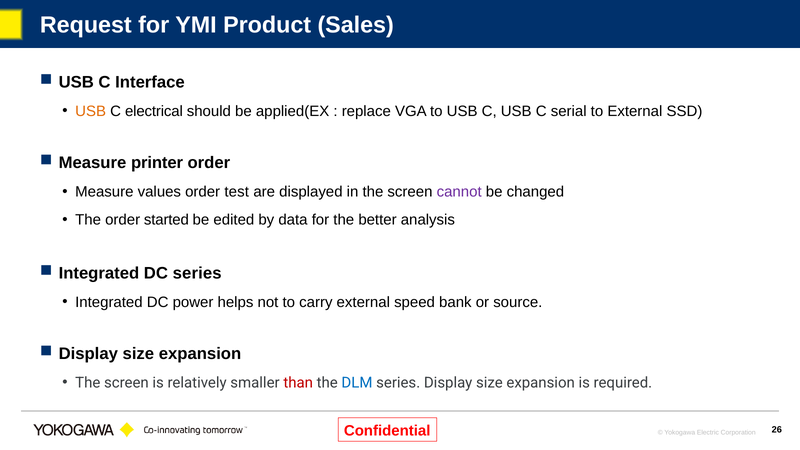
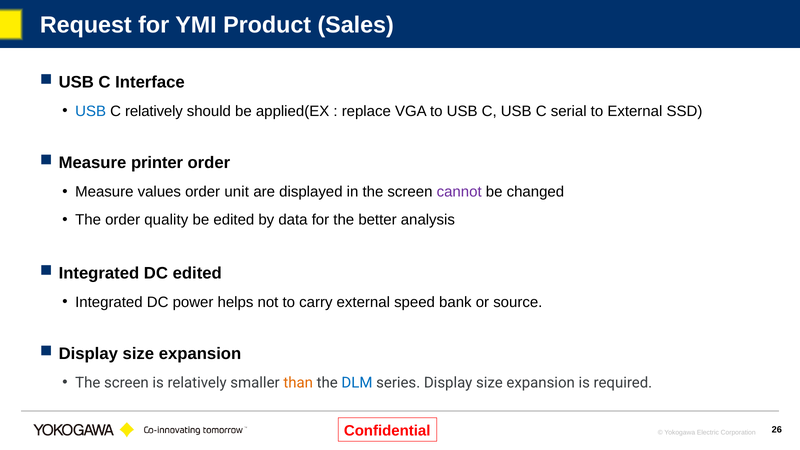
USB colour: orange -> blue (91, 111)
C electrical: electrical -> relatively (154, 111)
test: test -> unit (237, 192)
started: started -> quality (166, 220)
DC series: series -> edited (197, 273)
than colour: red -> orange (298, 383)
